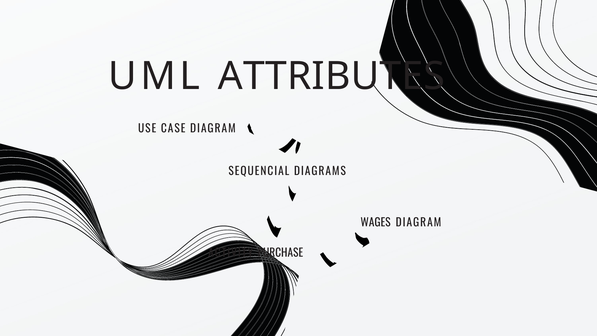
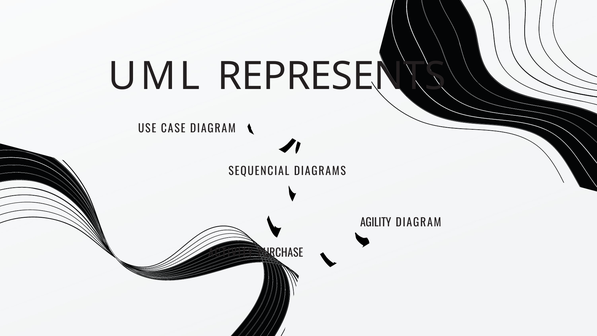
ATTRIBUTES: ATTRIBUTES -> REPRESENTS (332, 76)
WAGES: WAGES -> AGILITY (376, 223)
